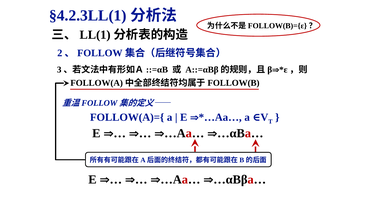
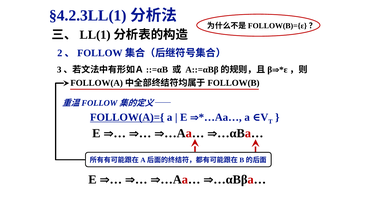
FOLLOW(A)={ underline: none -> present (127, 117)
